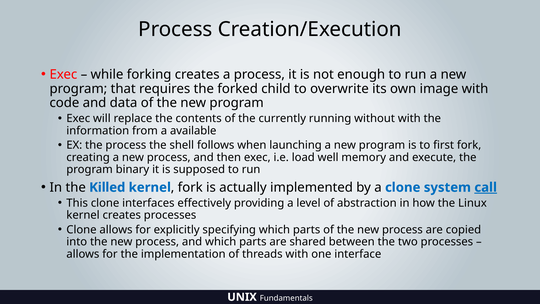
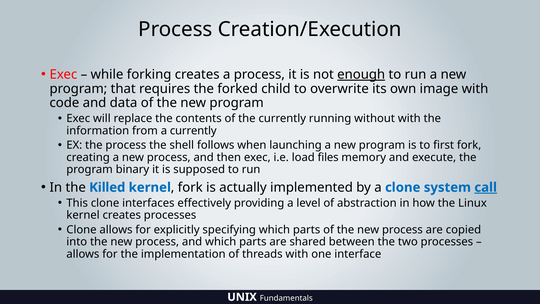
enough underline: none -> present (361, 74)
a available: available -> currently (193, 131)
well: well -> files (328, 157)
